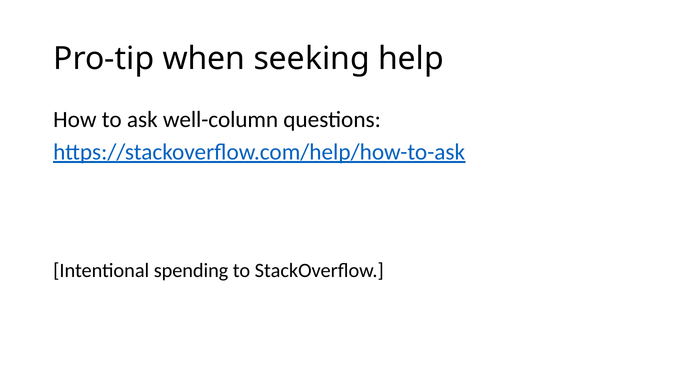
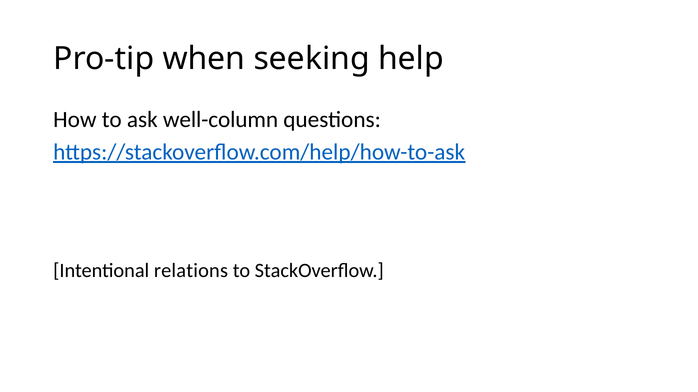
spending: spending -> relations (191, 271)
